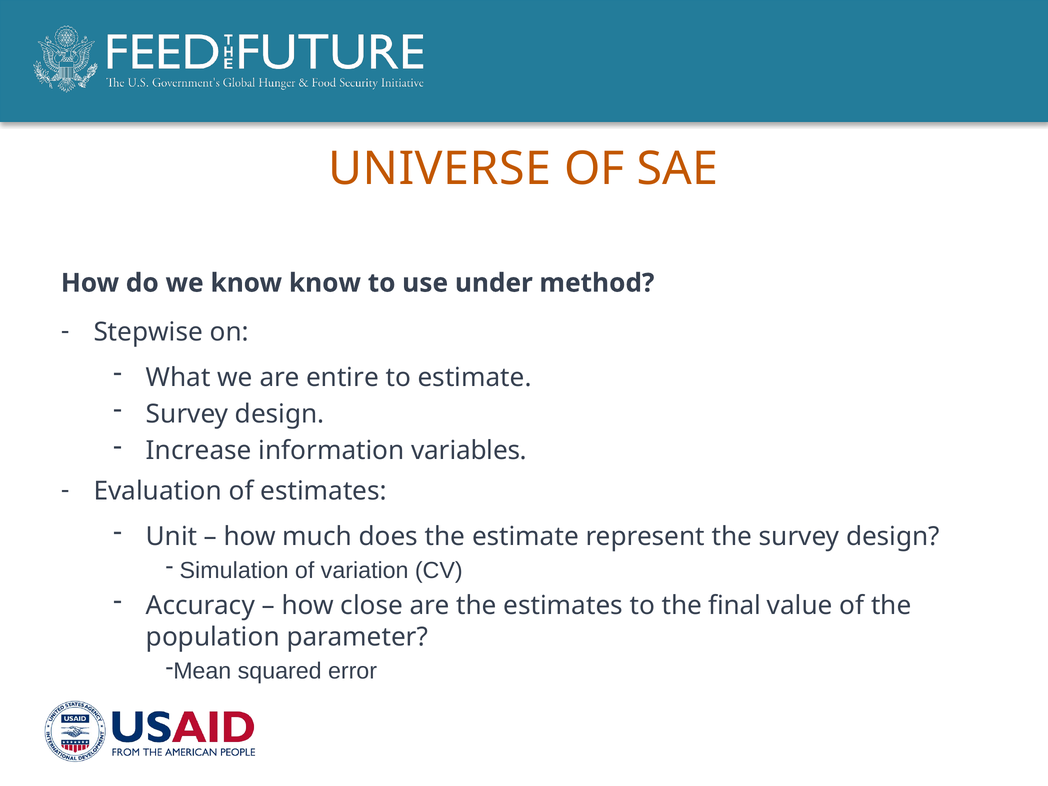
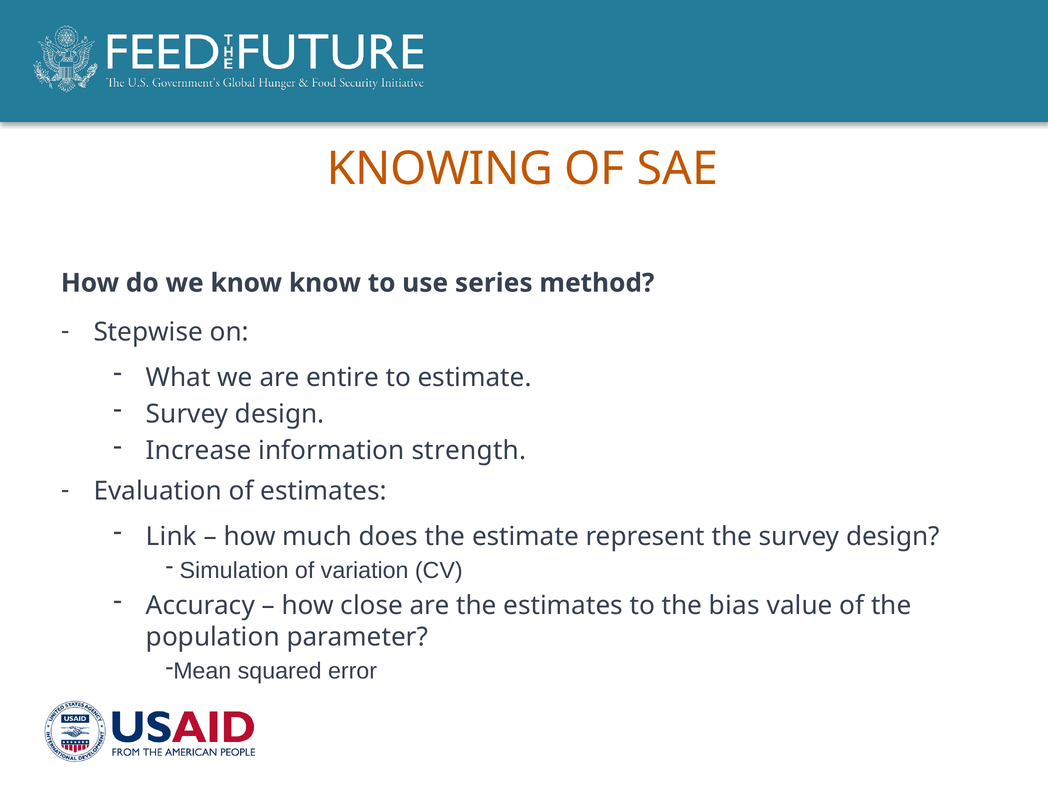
UNIVERSE: UNIVERSE -> KNOWING (440, 169)
under: under -> series (494, 283)
variables: variables -> strength (469, 451)
Unit: Unit -> Link (171, 536)
final: final -> bias (734, 606)
